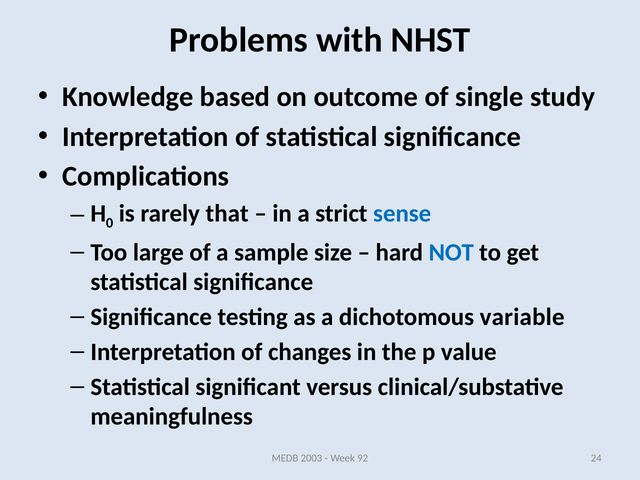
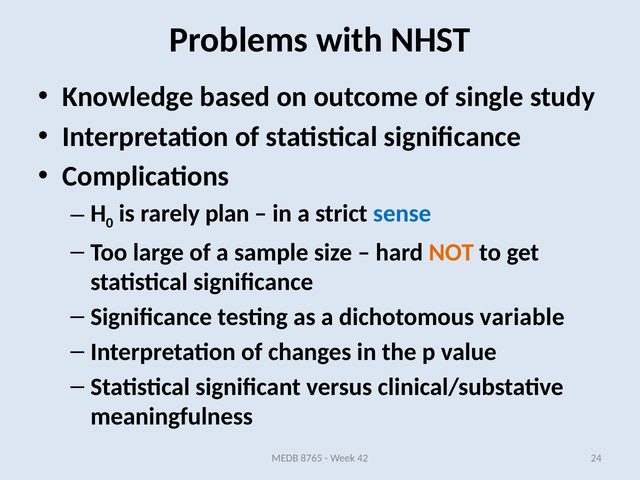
that: that -> plan (227, 213)
NOT colour: blue -> orange (451, 252)
2003: 2003 -> 8765 (311, 458)
92: 92 -> 42 (363, 458)
